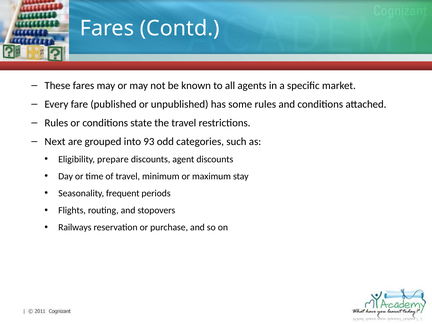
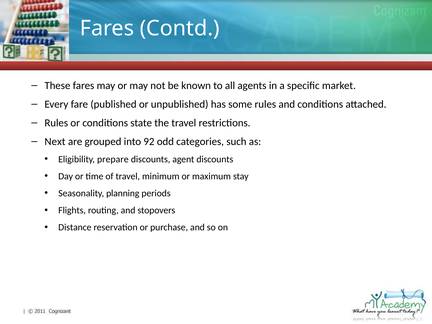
93: 93 -> 92 (149, 142)
frequent: frequent -> planning (123, 193)
Railways: Railways -> Distance (75, 227)
